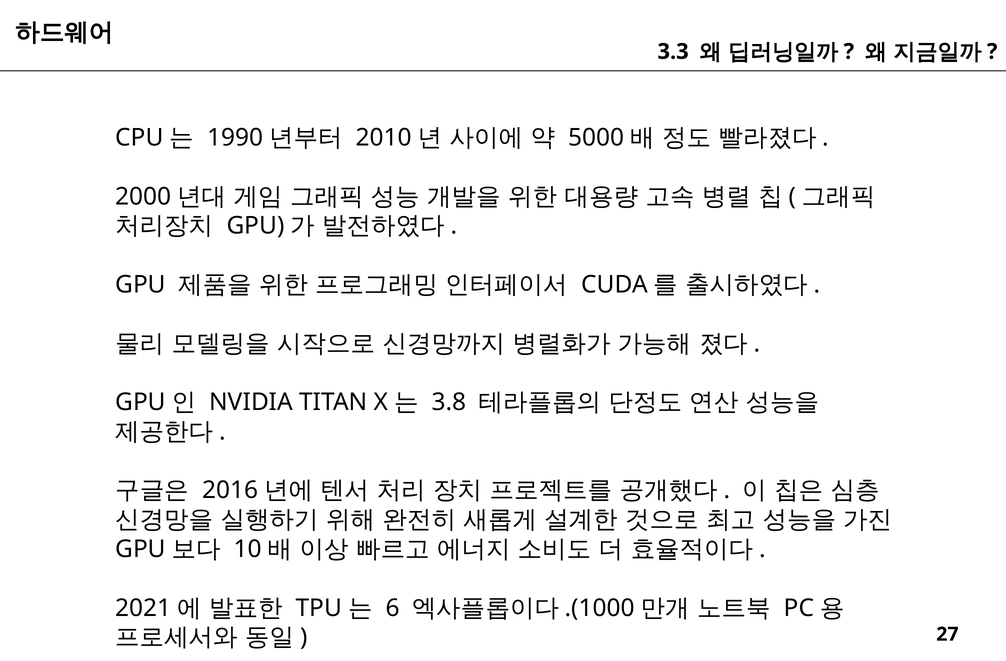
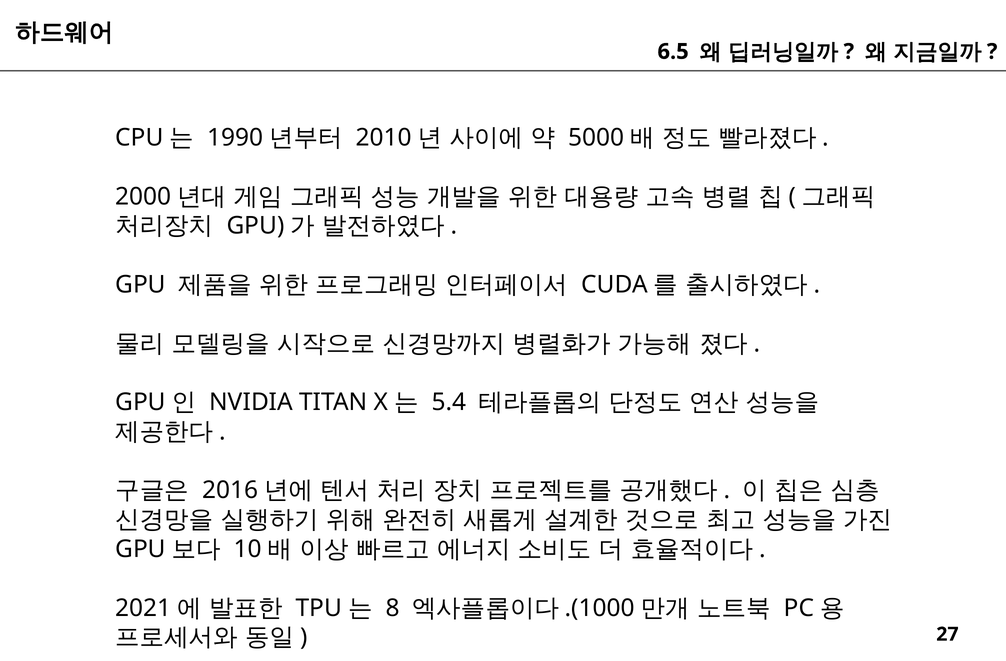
3.3: 3.3 -> 6.5 (673, 52)
3.8: 3.8 -> 5.4 (449, 402)
6: 6 -> 8 (393, 608)
